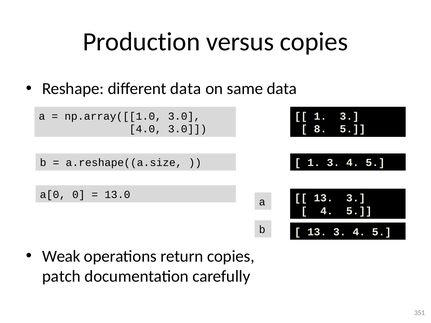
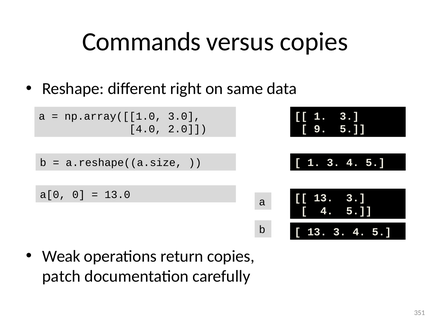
Production: Production -> Commands (142, 42)
different data: data -> right (186, 89)
4.0 3.0: 3.0 -> 2.0 (187, 129)
8: 8 -> 9 (320, 129)
